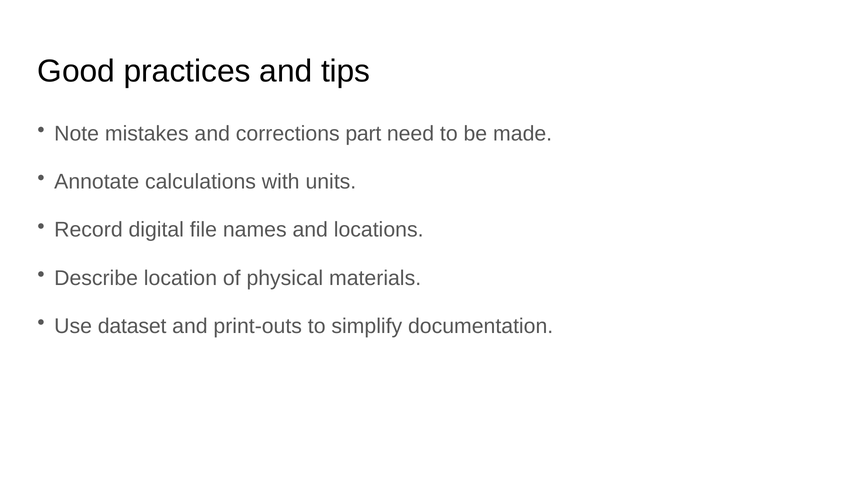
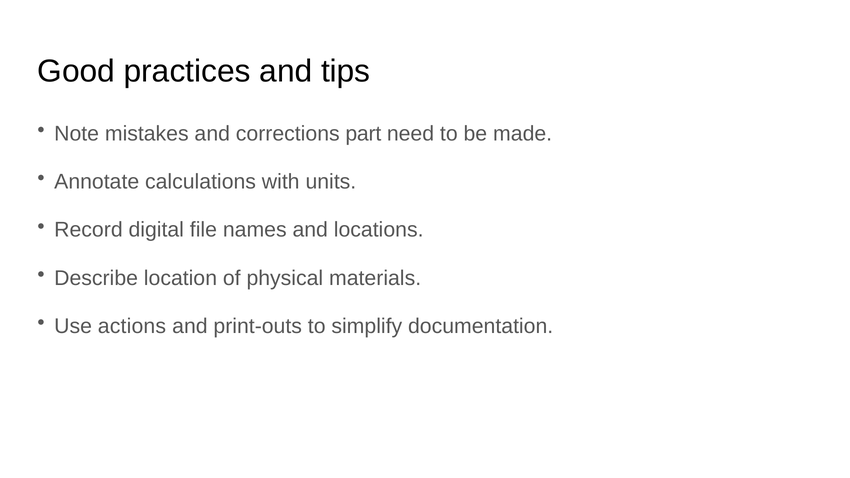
dataset: dataset -> actions (132, 326)
